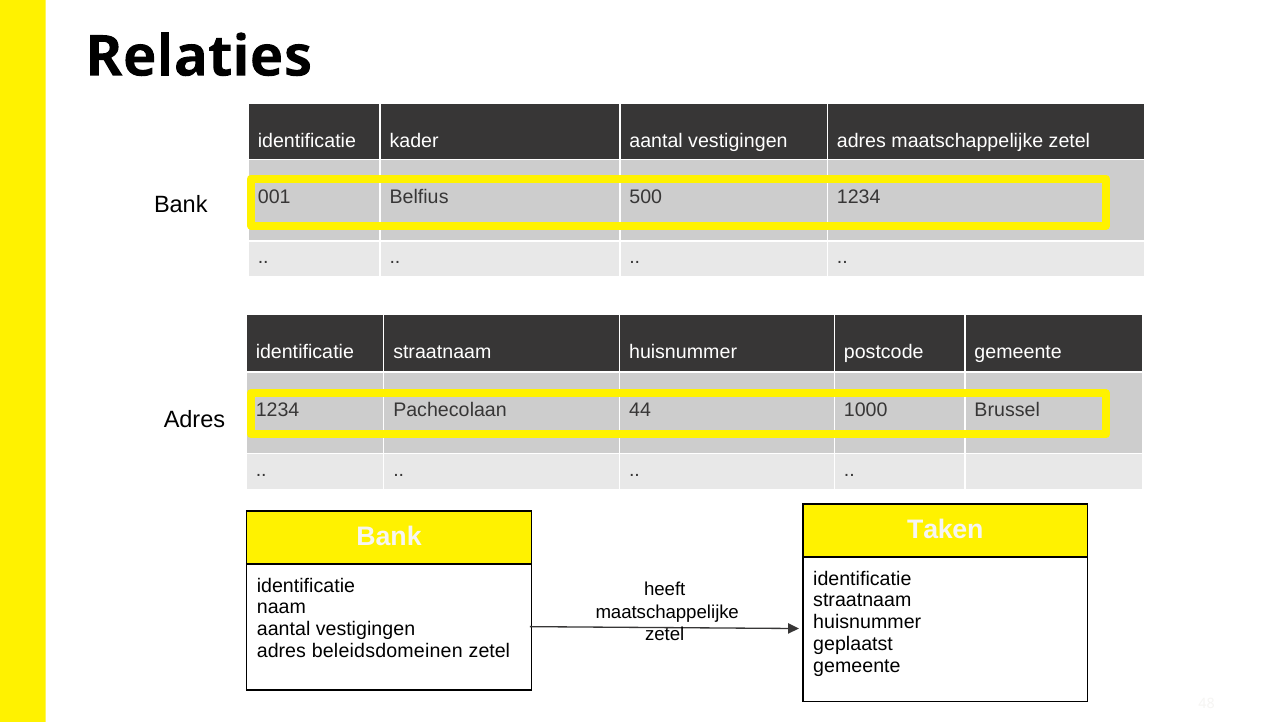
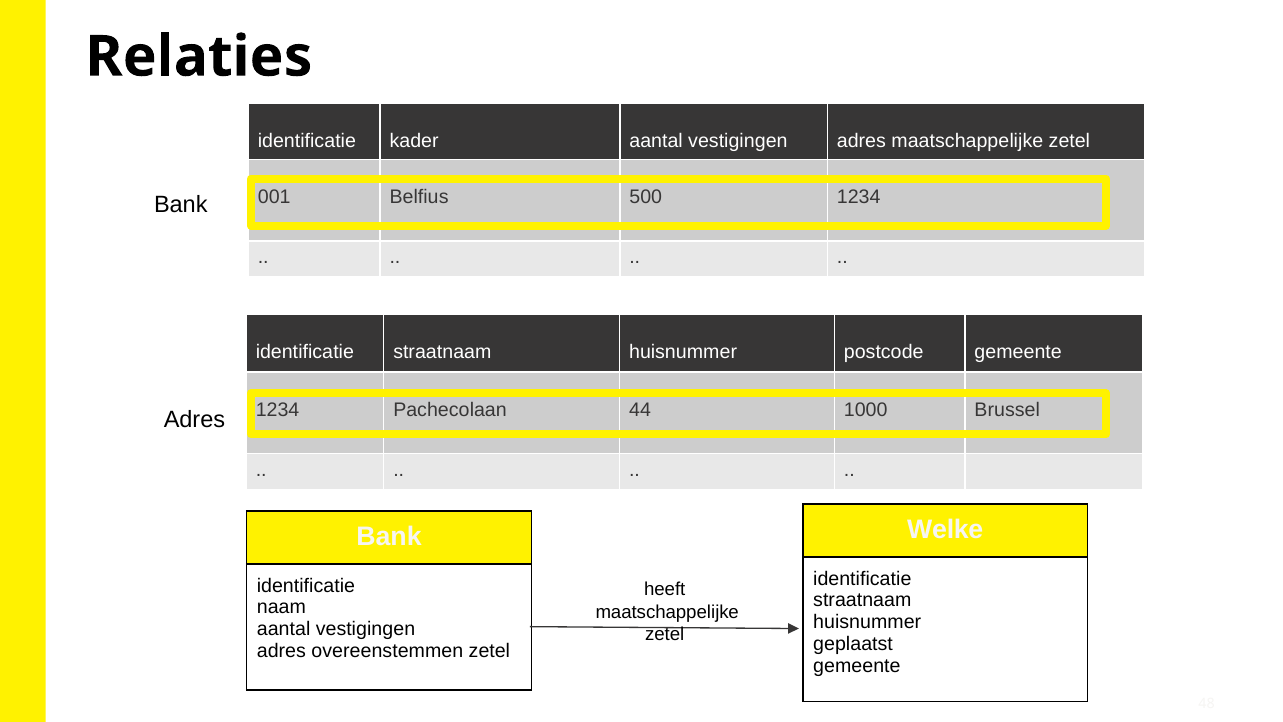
Taken: Taken -> Welke (945, 530)
beleidsdomeinen: beleidsdomeinen -> overeenstemmen (387, 651)
